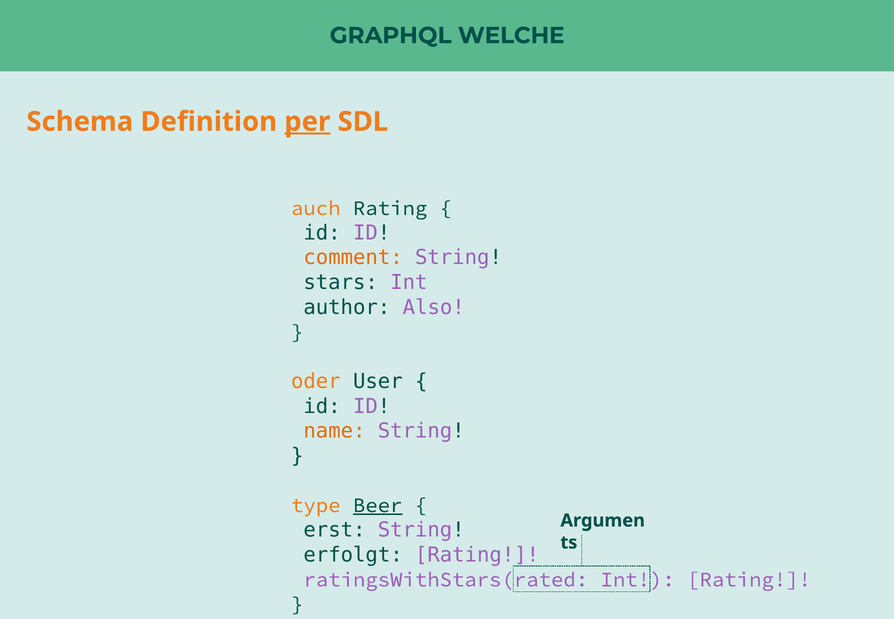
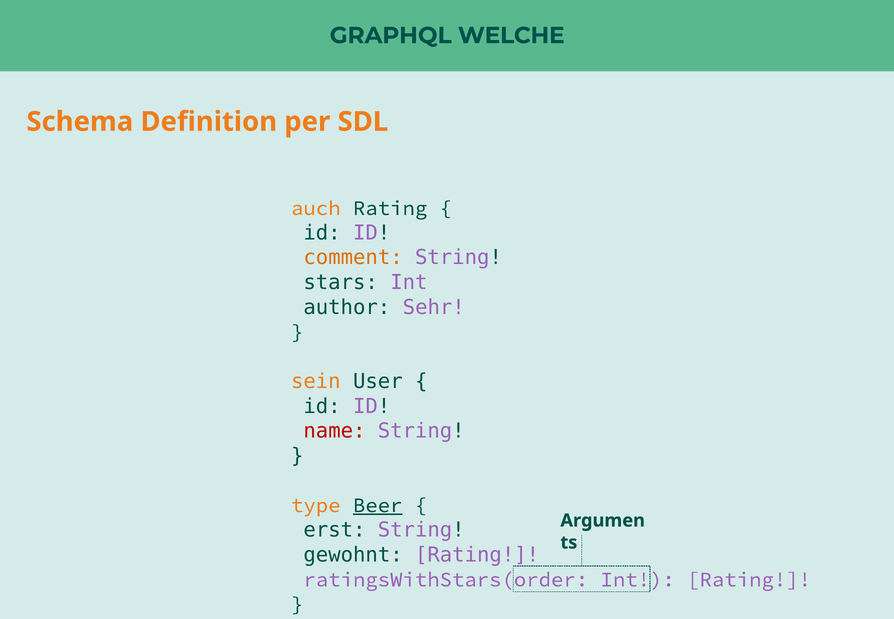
per underline: present -> none (307, 122)
Also: Also -> Sehr (434, 307)
oder: oder -> sein (316, 381)
name colour: orange -> red (334, 431)
erfolgt: erfolgt -> gewohnt (353, 555)
ratingsWithStars(rated: ratingsWithStars(rated -> ratingsWithStars(order (446, 579)
